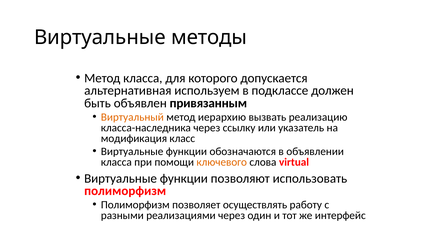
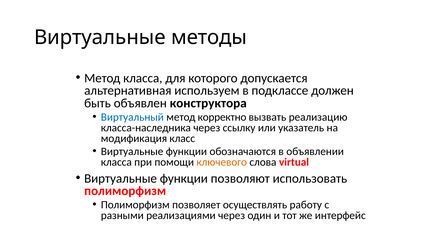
привязанным: привязанным -> конструктора (208, 103)
Виртуальный colour: orange -> blue (132, 117)
иерархию: иерархию -> корректно (222, 117)
